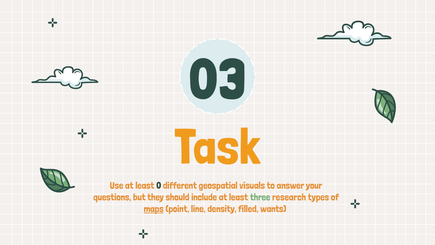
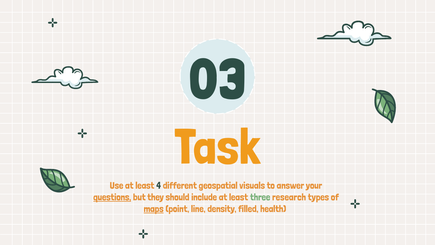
0: 0 -> 4 (159, 185)
questions underline: none -> present (112, 197)
wants: wants -> health (273, 209)
